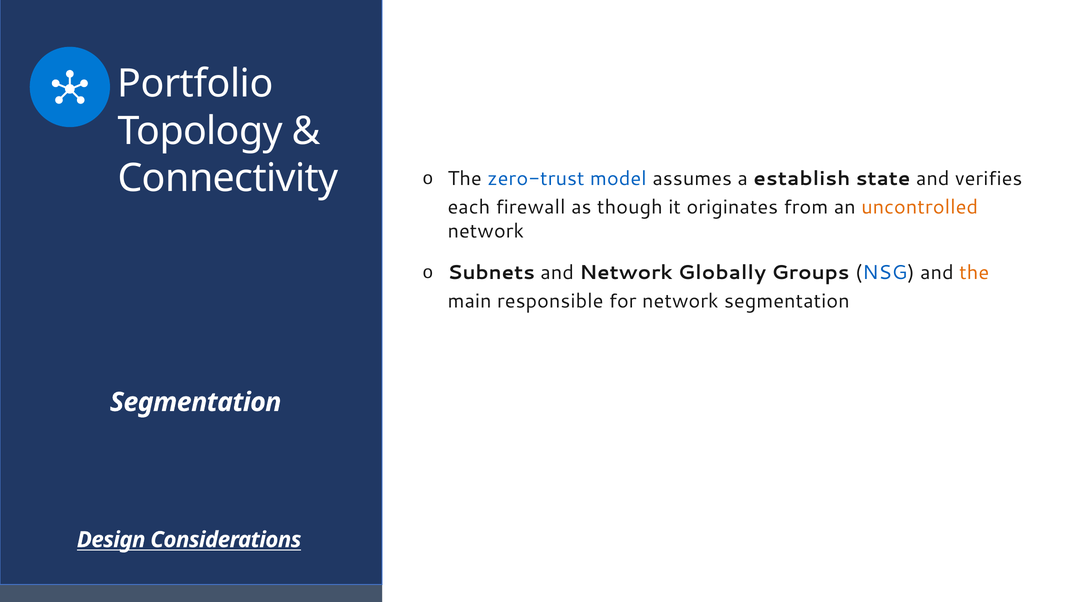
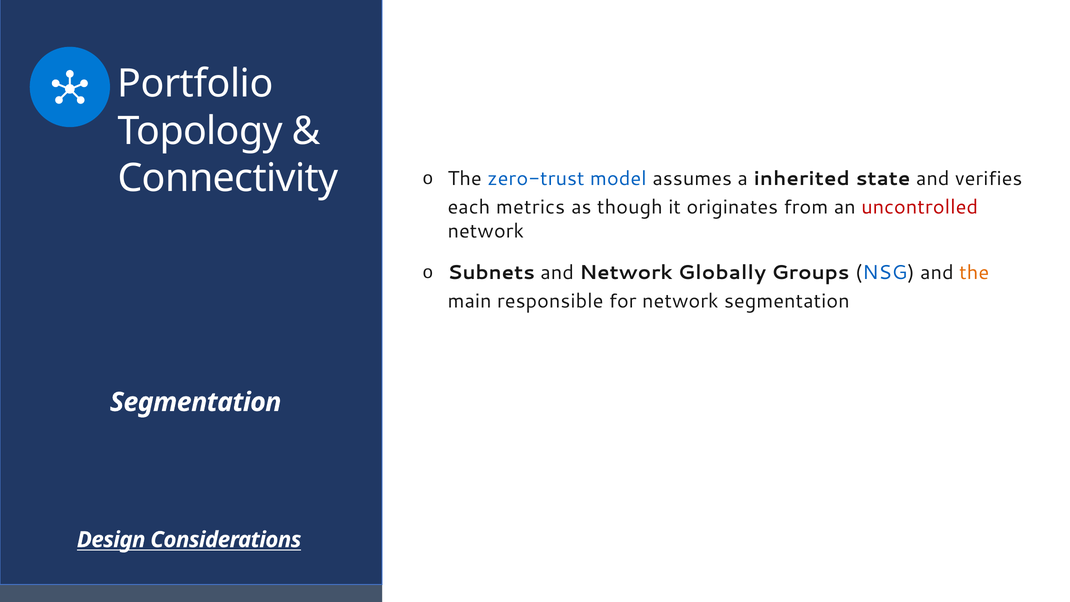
establish: establish -> inherited (802, 179)
firewall: firewall -> metrics (531, 207)
uncontrolled colour: orange -> red (920, 207)
